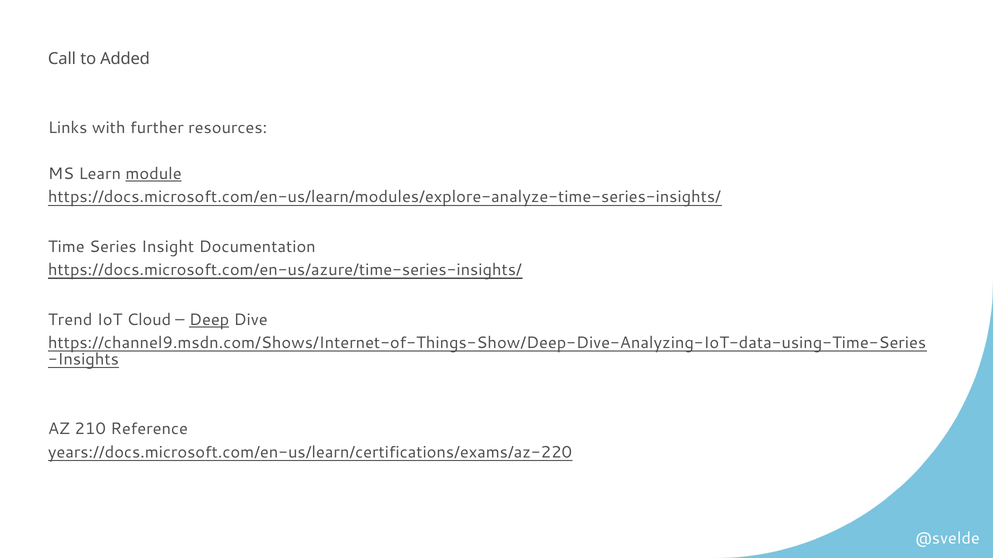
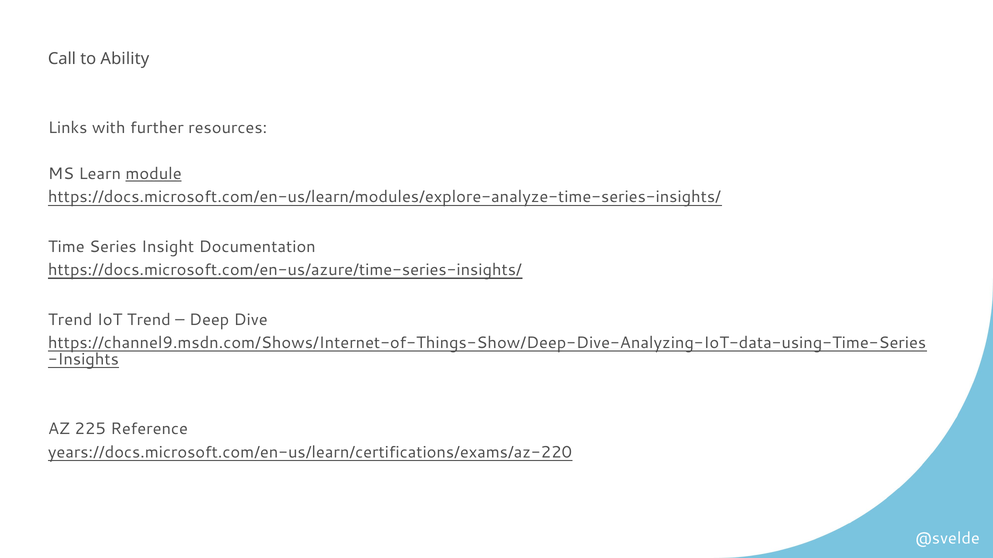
Added: Added -> Ability (125, 59)
IoT Cloud: Cloud -> Trend (149, 320)
Deep underline: present -> none (209, 320)
210: 210 -> 225 (90, 429)
